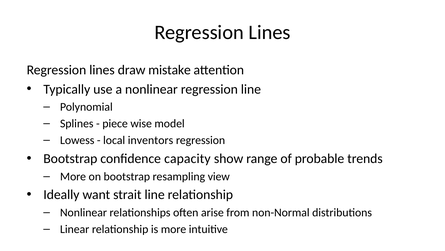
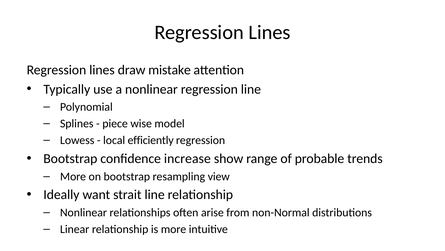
inventors: inventors -> efficiently (151, 140)
capacity: capacity -> increase (187, 158)
